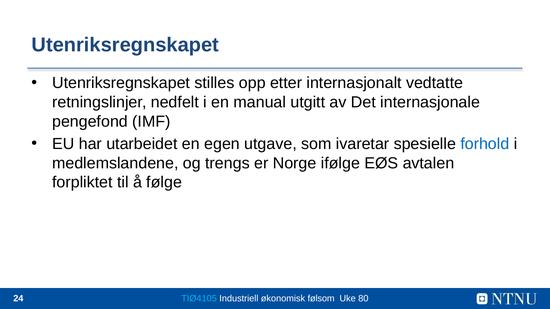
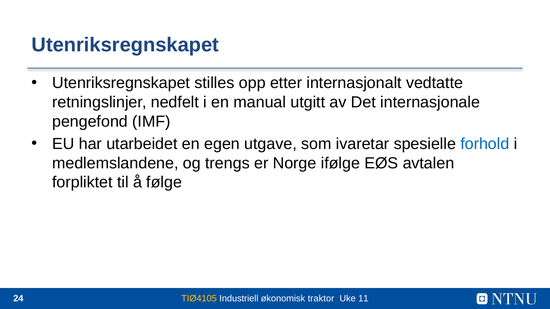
TIØ4105 colour: light blue -> yellow (199, 299)
følsom: følsom -> traktor (321, 299)
80: 80 -> 11 (363, 299)
